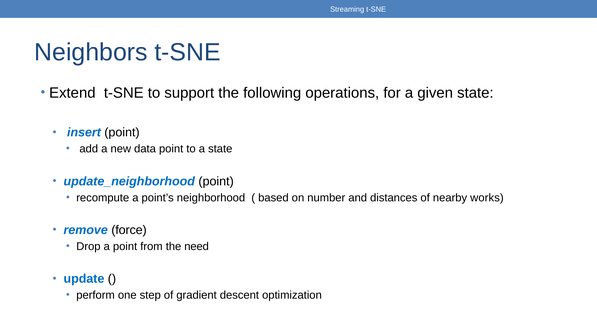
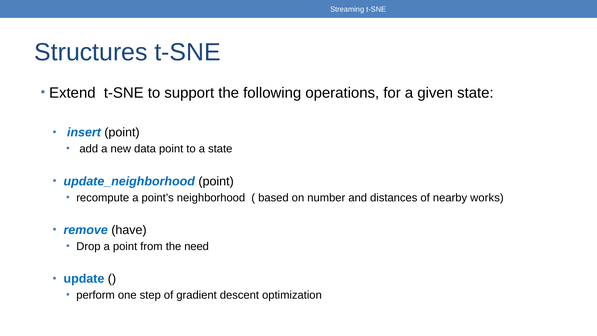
Neighbors: Neighbors -> Structures (91, 52)
force: force -> have (129, 230)
